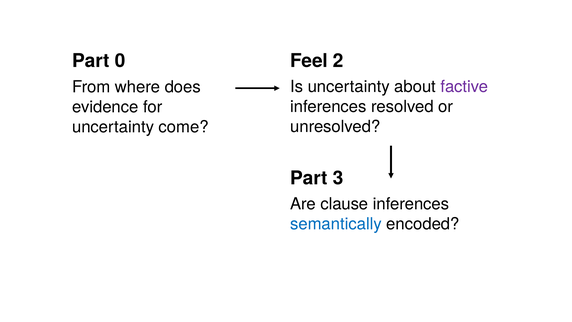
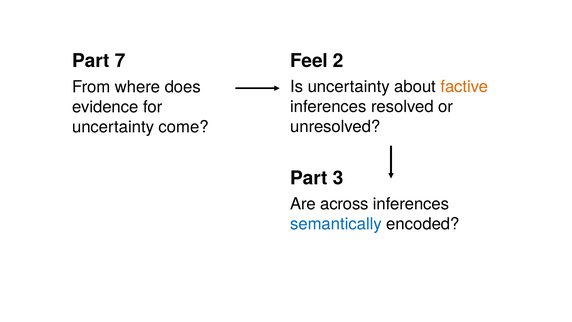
0: 0 -> 7 (120, 61)
factive colour: purple -> orange (464, 87)
clause: clause -> across (344, 204)
